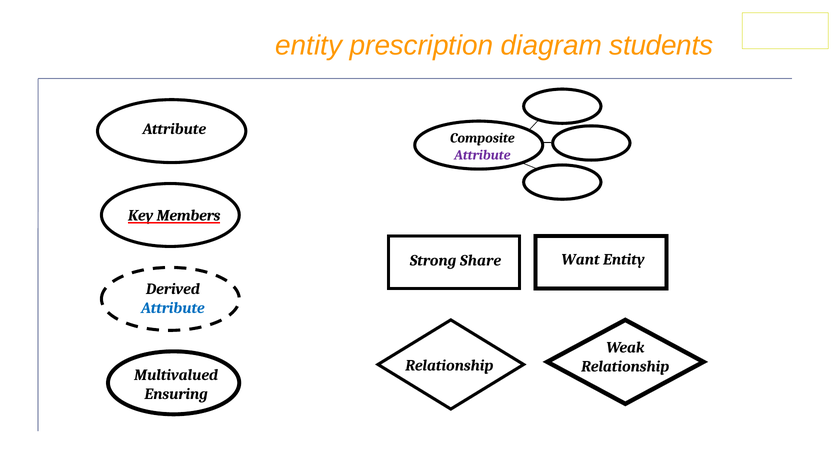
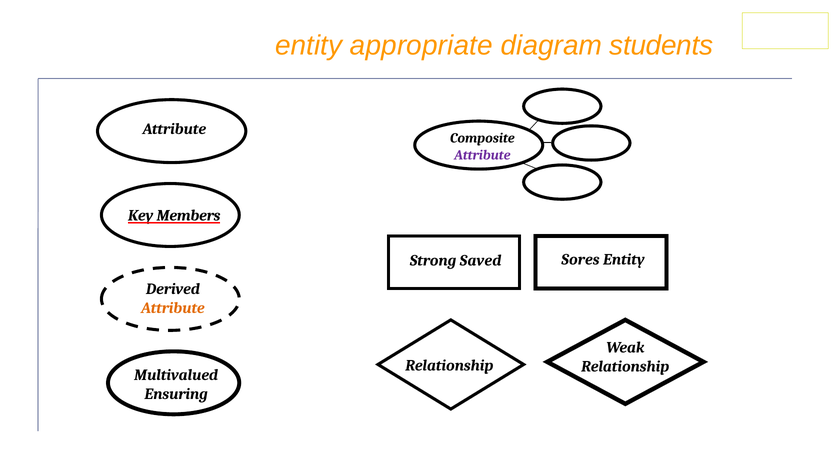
prescription: prescription -> appropriate (421, 46)
Want: Want -> Sores (580, 260)
Share: Share -> Saved (481, 261)
Attribute colour: blue -> orange (173, 308)
